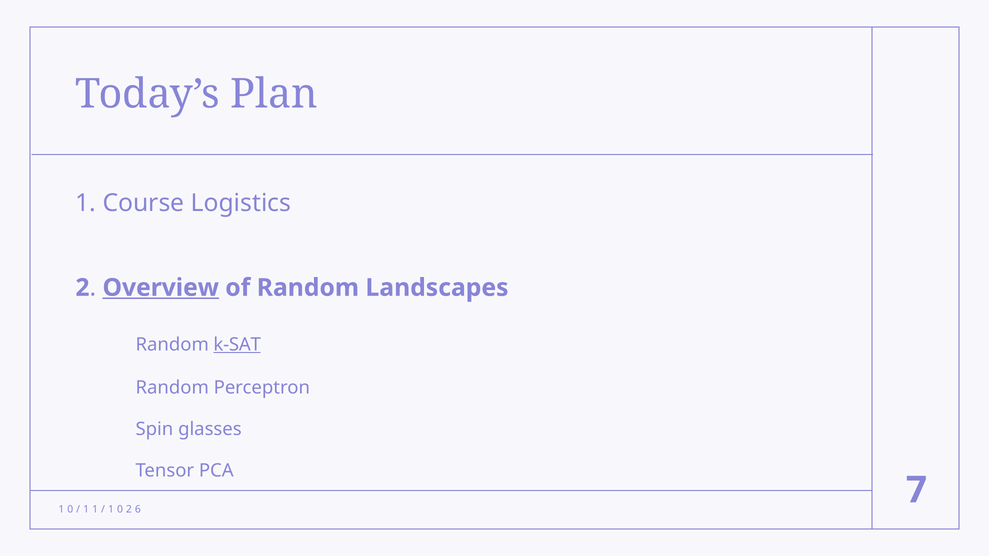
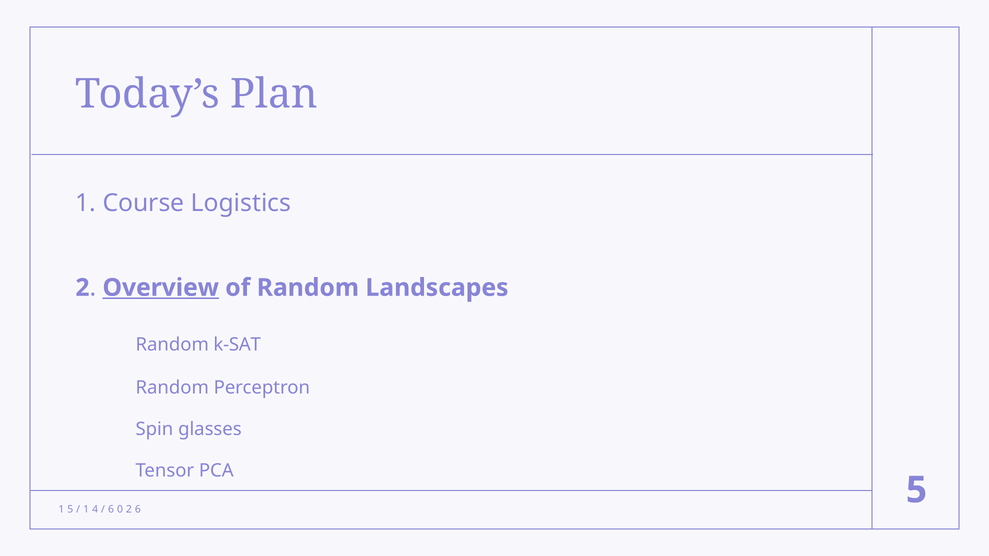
k-SAT underline: present -> none (237, 345)
0: 0 -> 5 (70, 510)
1 1: 1 -> 4 (95, 510)
1: 1 -> 6 (111, 510)
7: 7 -> 5 (916, 490)
